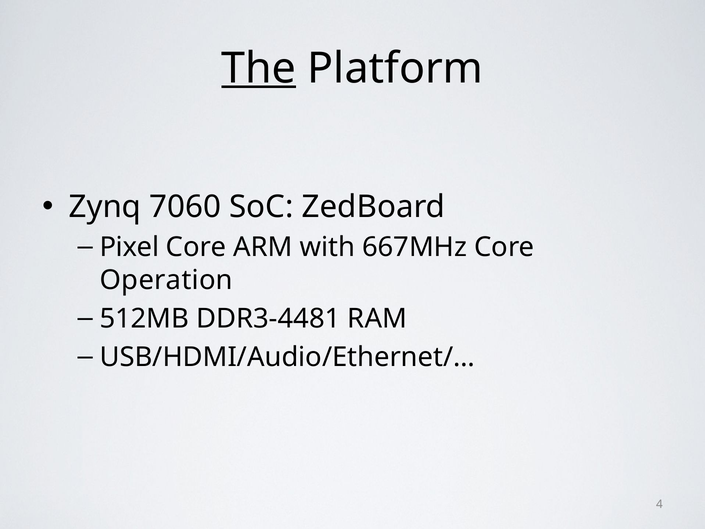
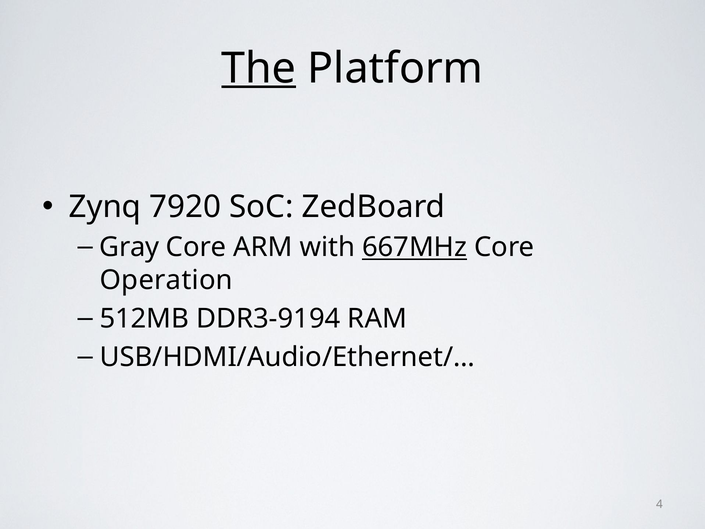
7060: 7060 -> 7920 (185, 207)
Pixel: Pixel -> Gray (129, 247)
667MHz underline: none -> present (415, 247)
DDR3-4481: DDR3-4481 -> DDR3-9194 (268, 319)
